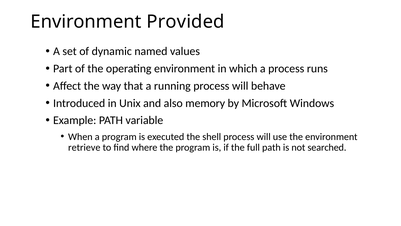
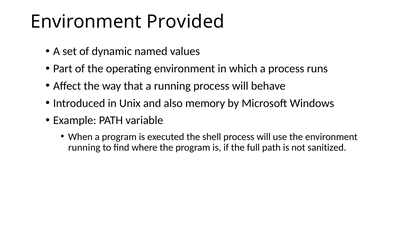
retrieve: retrieve -> running (84, 147)
searched: searched -> sanitized (327, 147)
